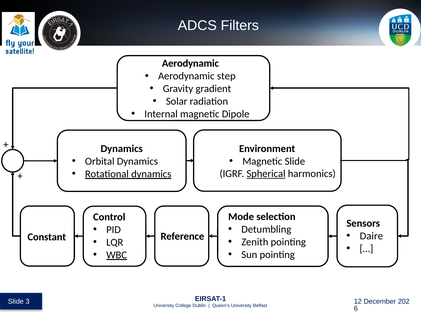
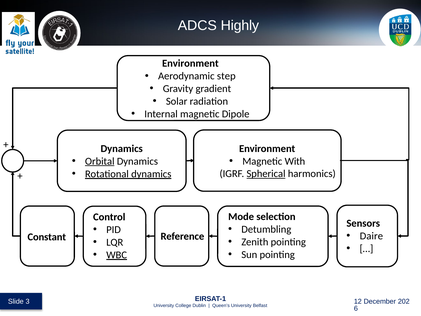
Filters: Filters -> Highly (240, 25)
Aerodynamic: Aerodynamic -> Environment (190, 63)
Orbital underline: none -> present (100, 161)
Magnetic Slide: Slide -> With (295, 161)
